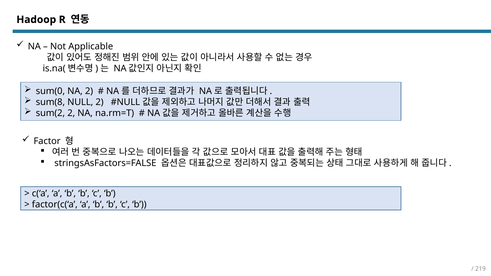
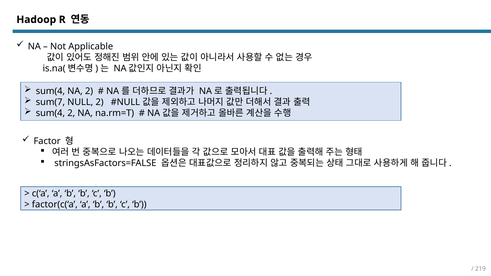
sum(0: sum(0 -> sum(4 (50, 91)
sum(8: sum(8 -> sum(7 (50, 102)
sum(2: sum(2 -> sum(4 (50, 113)
